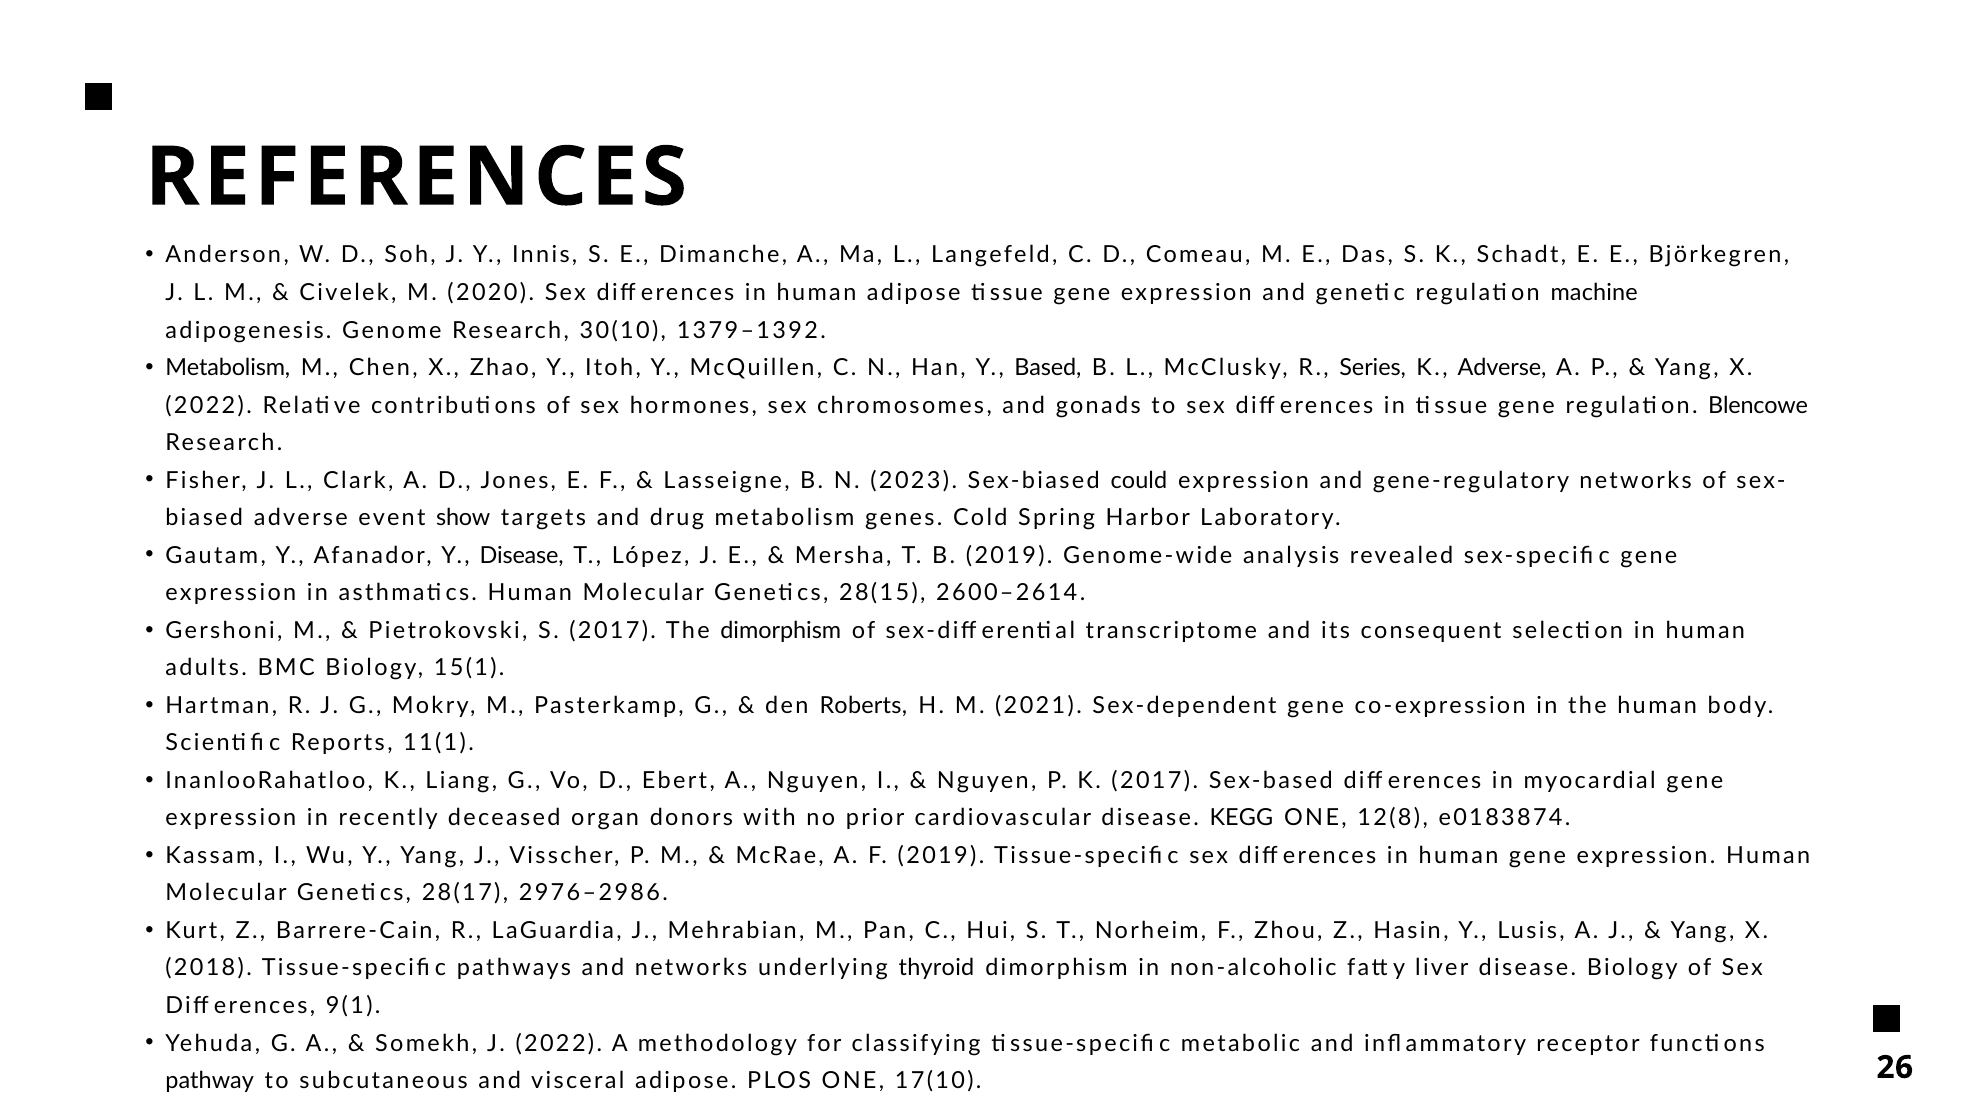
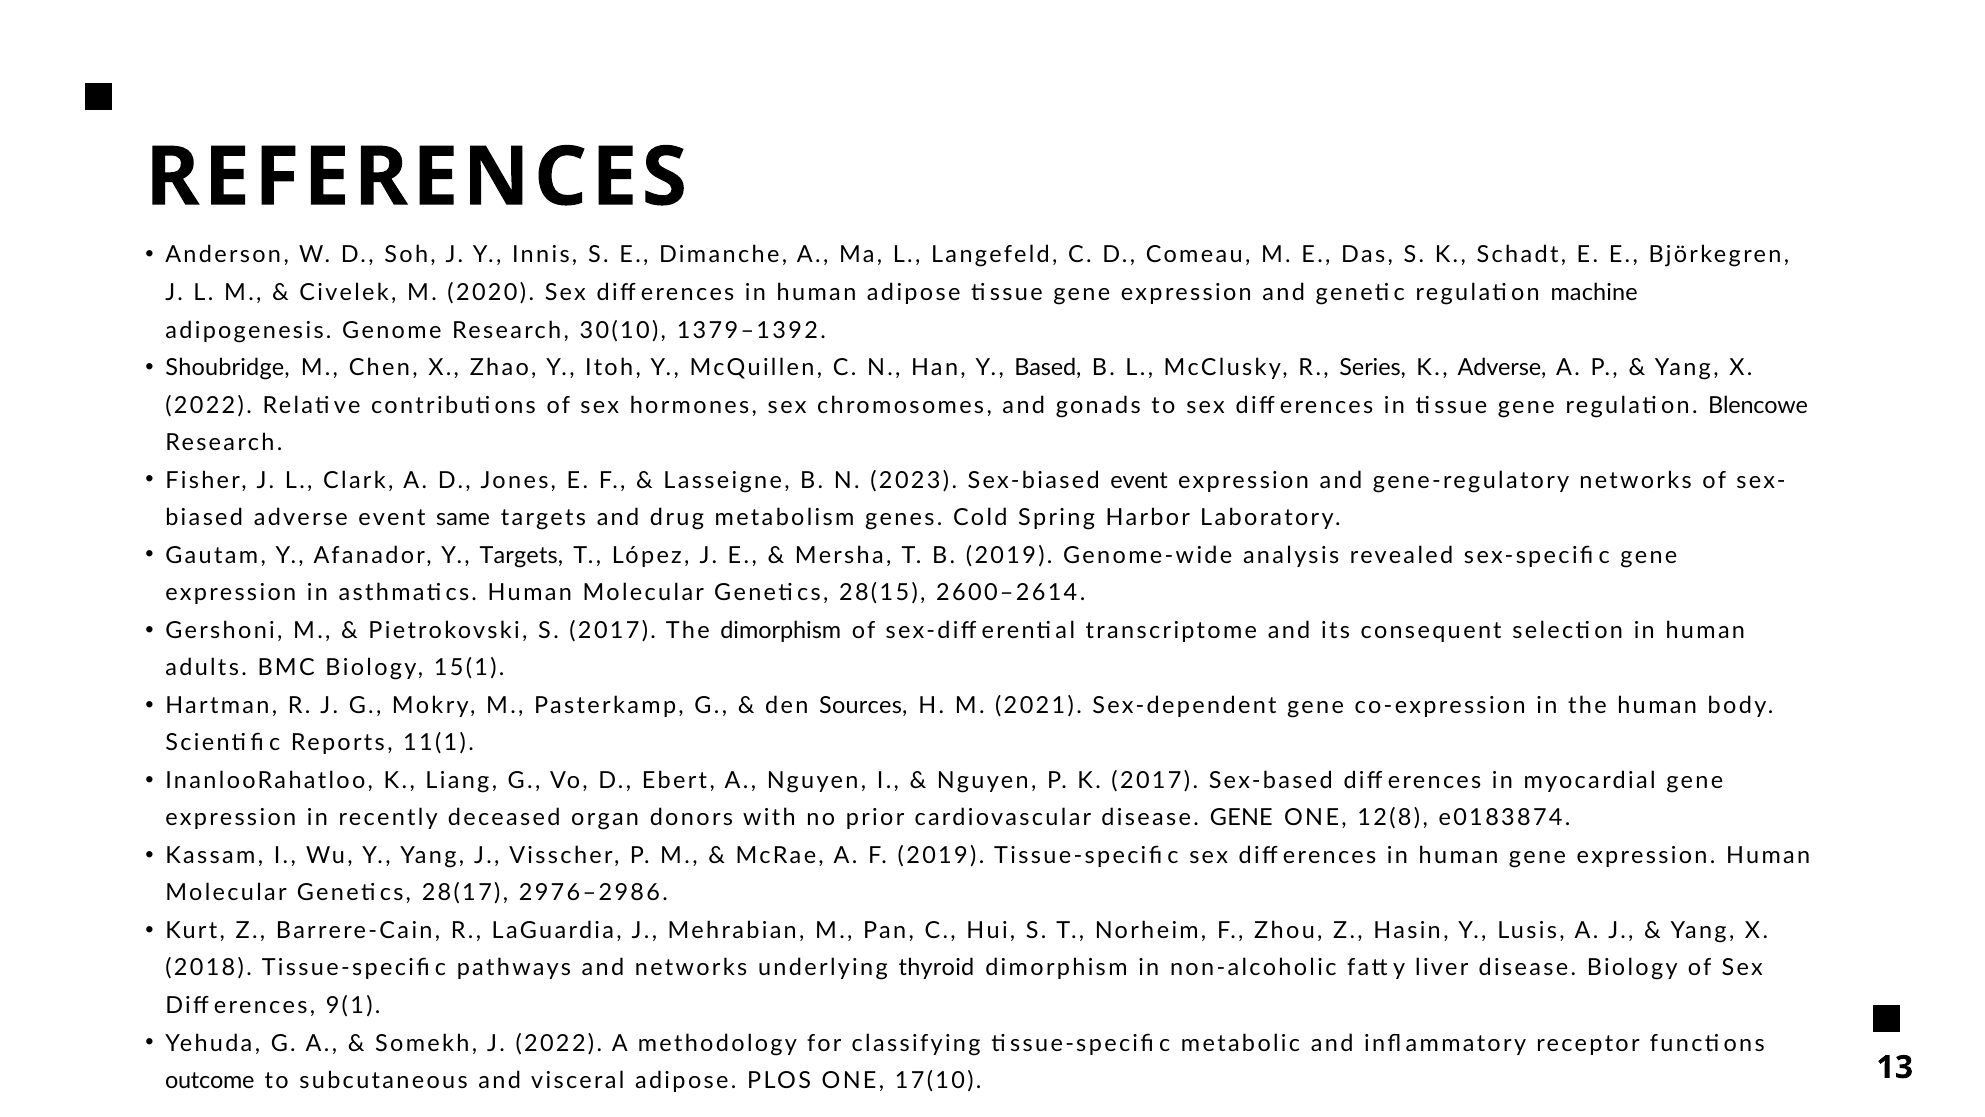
Metabolism: Metabolism -> Shoubridge (228, 368)
Sex-biased could: could -> event (1139, 480)
show: show -> same (463, 518)
Y Disease: Disease -> Targets (521, 555)
Roberts: Roberts -> Sources (863, 705)
disease KEGG: KEGG -> GENE (1241, 818)
pathway: pathway -> outcome (210, 1080)
26: 26 -> 13 (1895, 1067)
